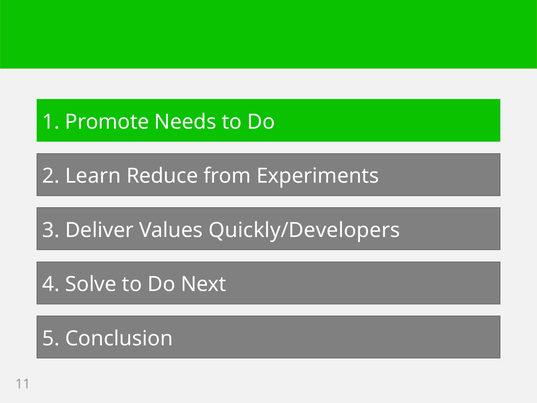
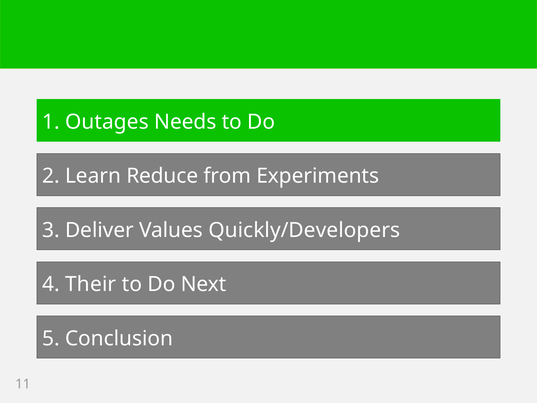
Promote: Promote -> Outages (107, 122)
Solve: Solve -> Their (91, 284)
